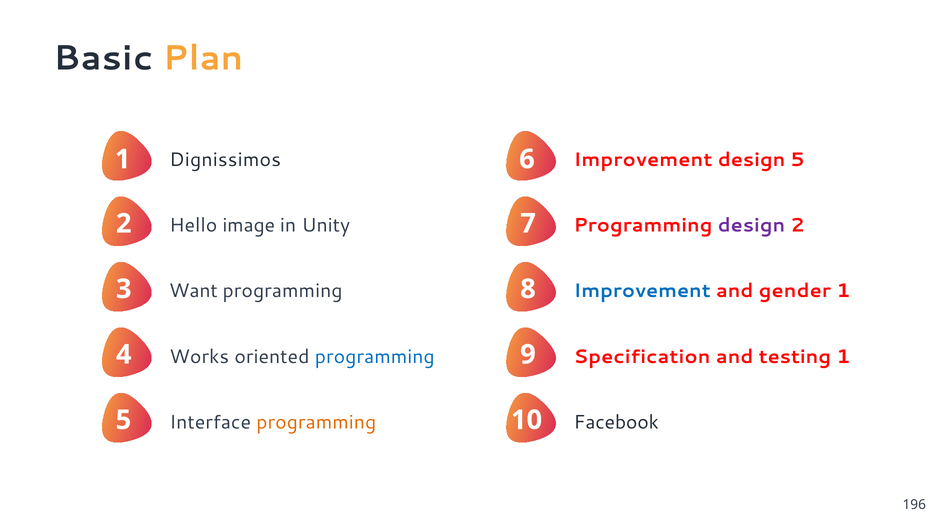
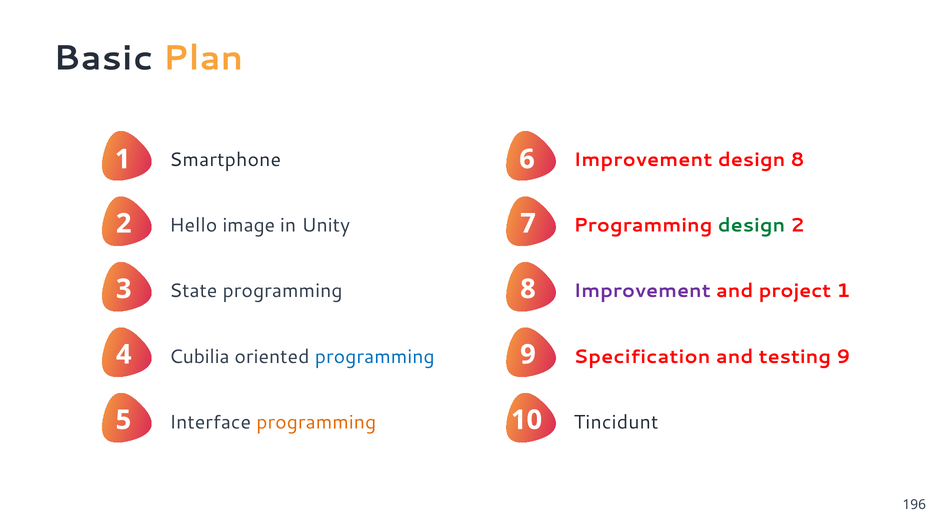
design 5: 5 -> 8 (798, 160)
Dignissimos: Dignissimos -> Smartphone (225, 160)
design colour: purple -> green (752, 226)
Want: Want -> State (193, 291)
Improvement colour: blue -> purple (642, 291)
gender: gender -> project (795, 291)
Works: Works -> Cubilia (199, 357)
testing 1: 1 -> 9 (843, 357)
Facebook: Facebook -> Tincidunt (616, 423)
